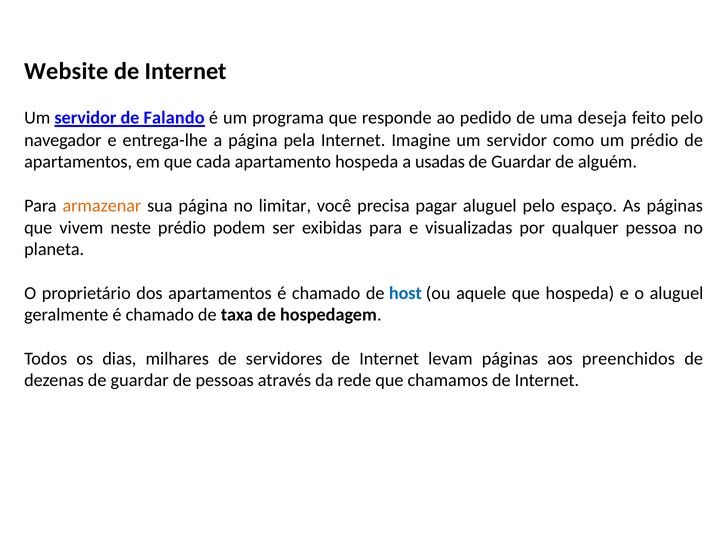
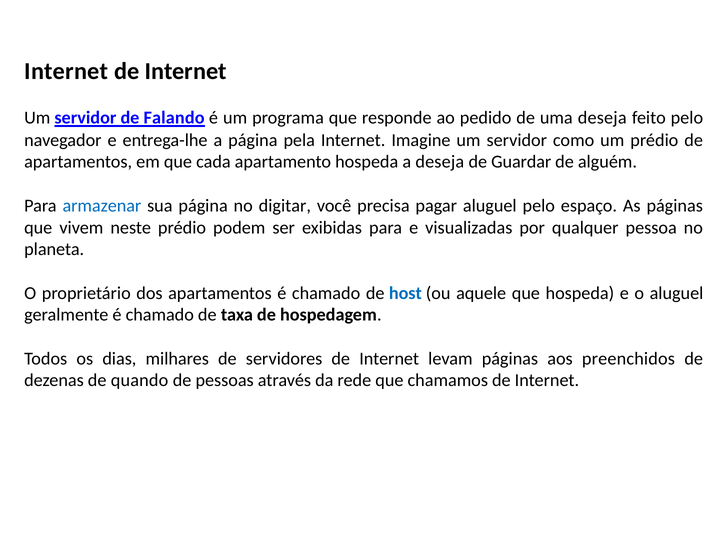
Website: Website -> Internet (66, 71)
a usadas: usadas -> deseja (440, 162)
armazenar colour: orange -> blue (102, 206)
limitar: limitar -> digitar (285, 206)
dezenas de guardar: guardar -> quando (140, 380)
